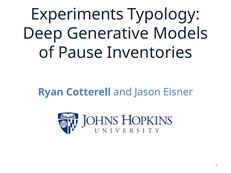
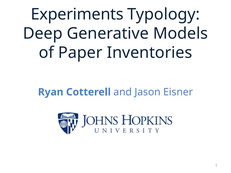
Pause: Pause -> Paper (80, 53)
